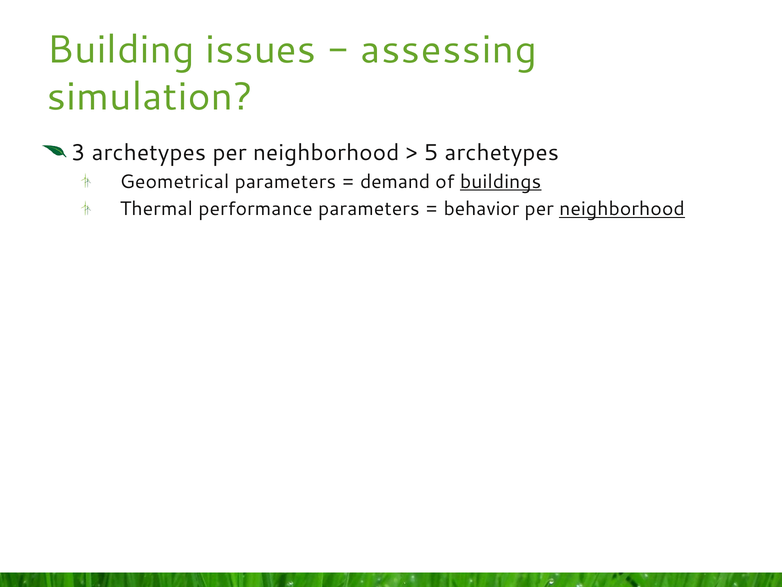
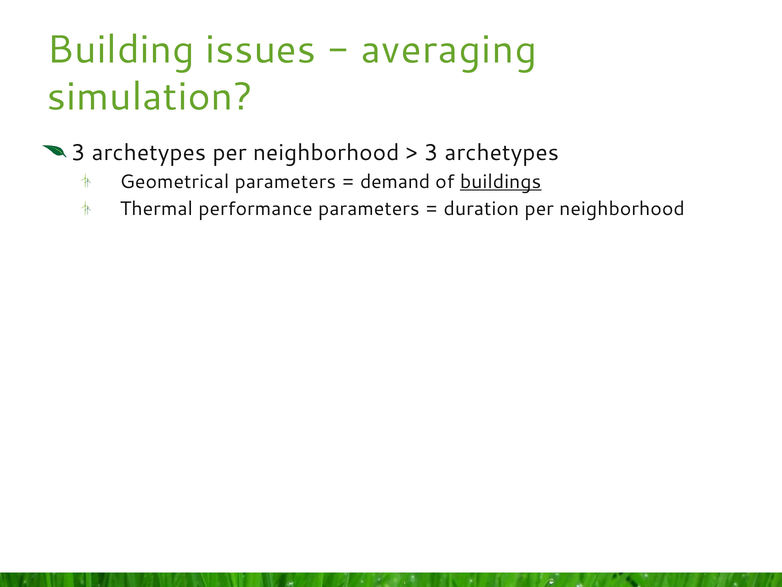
assessing: assessing -> averaging (449, 50)
5: 5 -> 3 (431, 152)
behavior: behavior -> duration (481, 209)
neighborhood underline: present -> none (622, 209)
